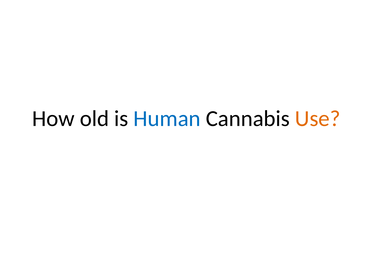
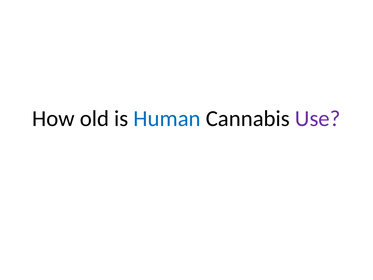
Use colour: orange -> purple (318, 118)
